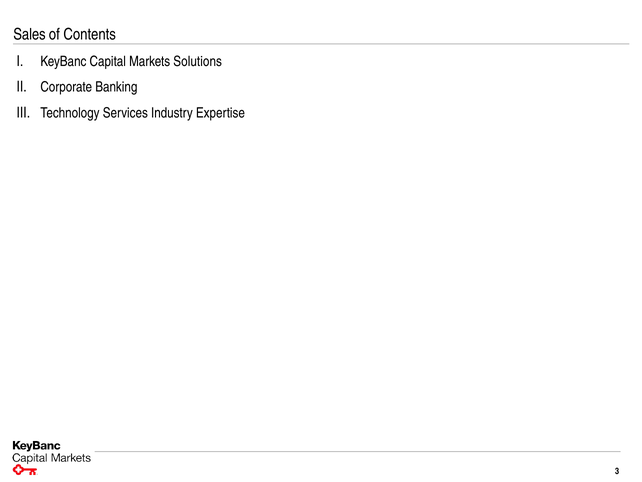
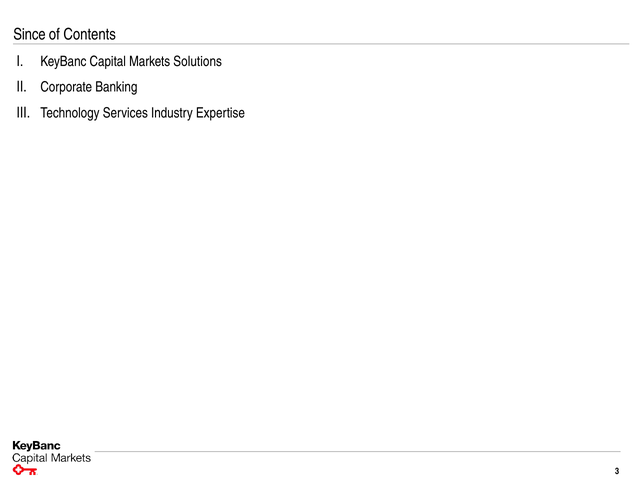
Sales: Sales -> Since (29, 34)
